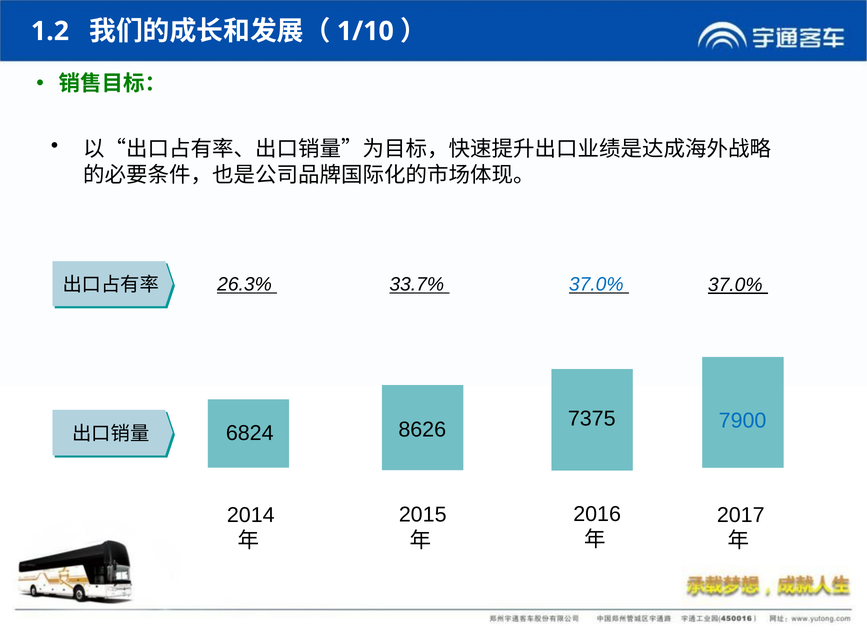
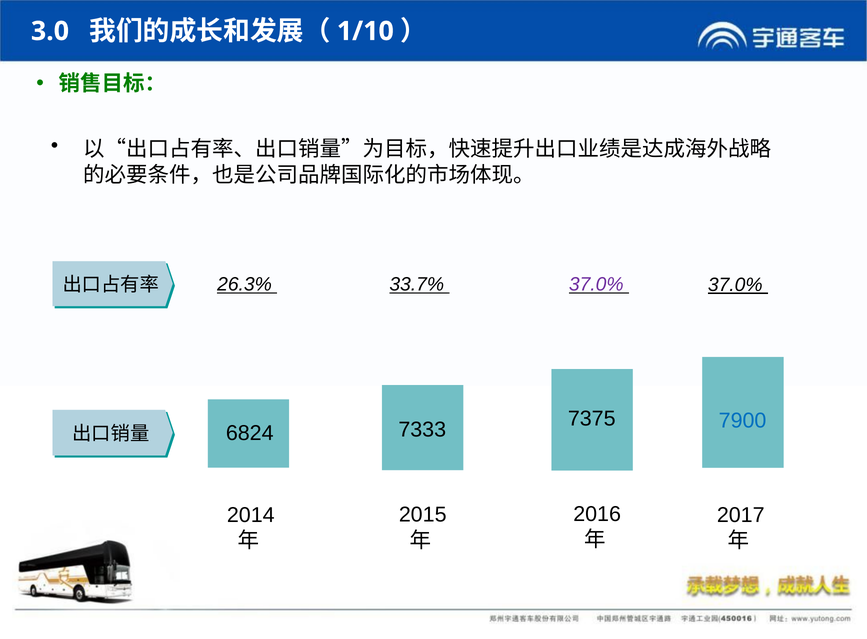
1.2: 1.2 -> 3.0 (50, 31)
37.0% colour: blue -> purple (596, 285)
8626: 8626 -> 7333 (422, 430)
